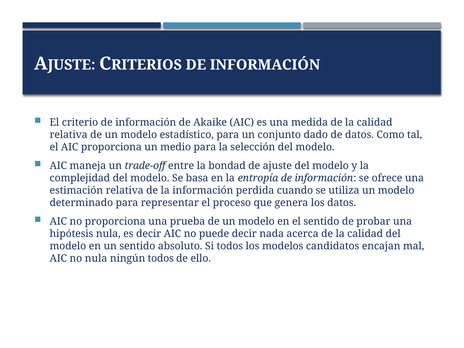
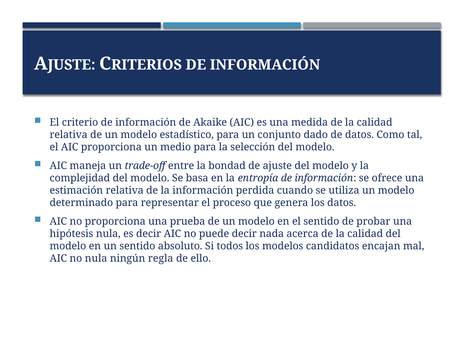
ningún todos: todos -> regla (161, 258)
